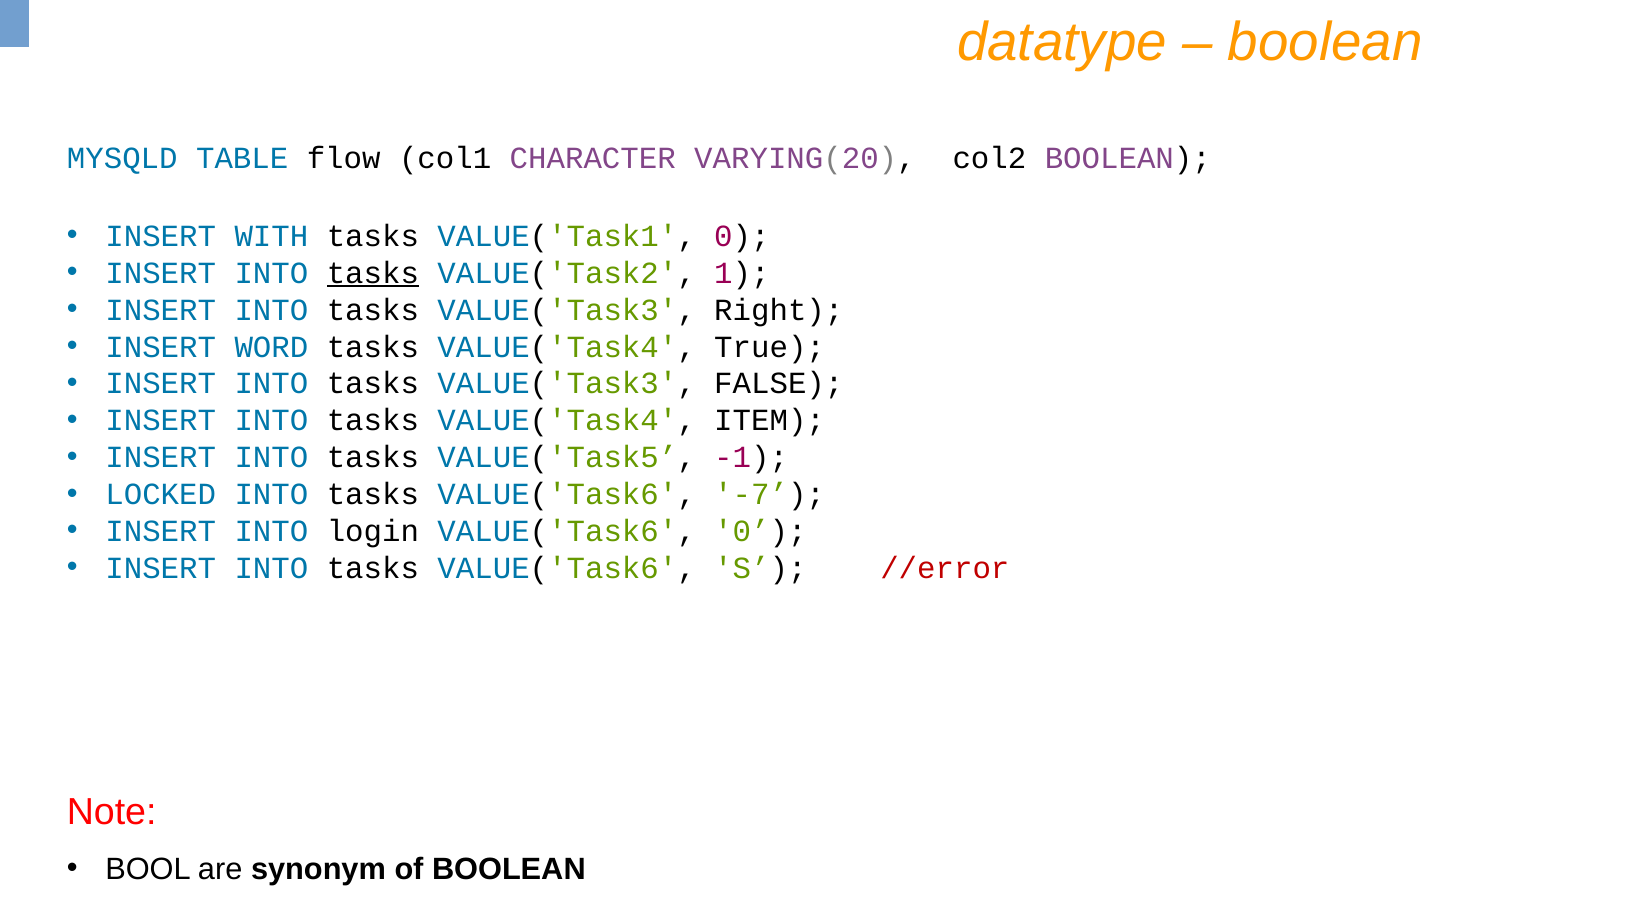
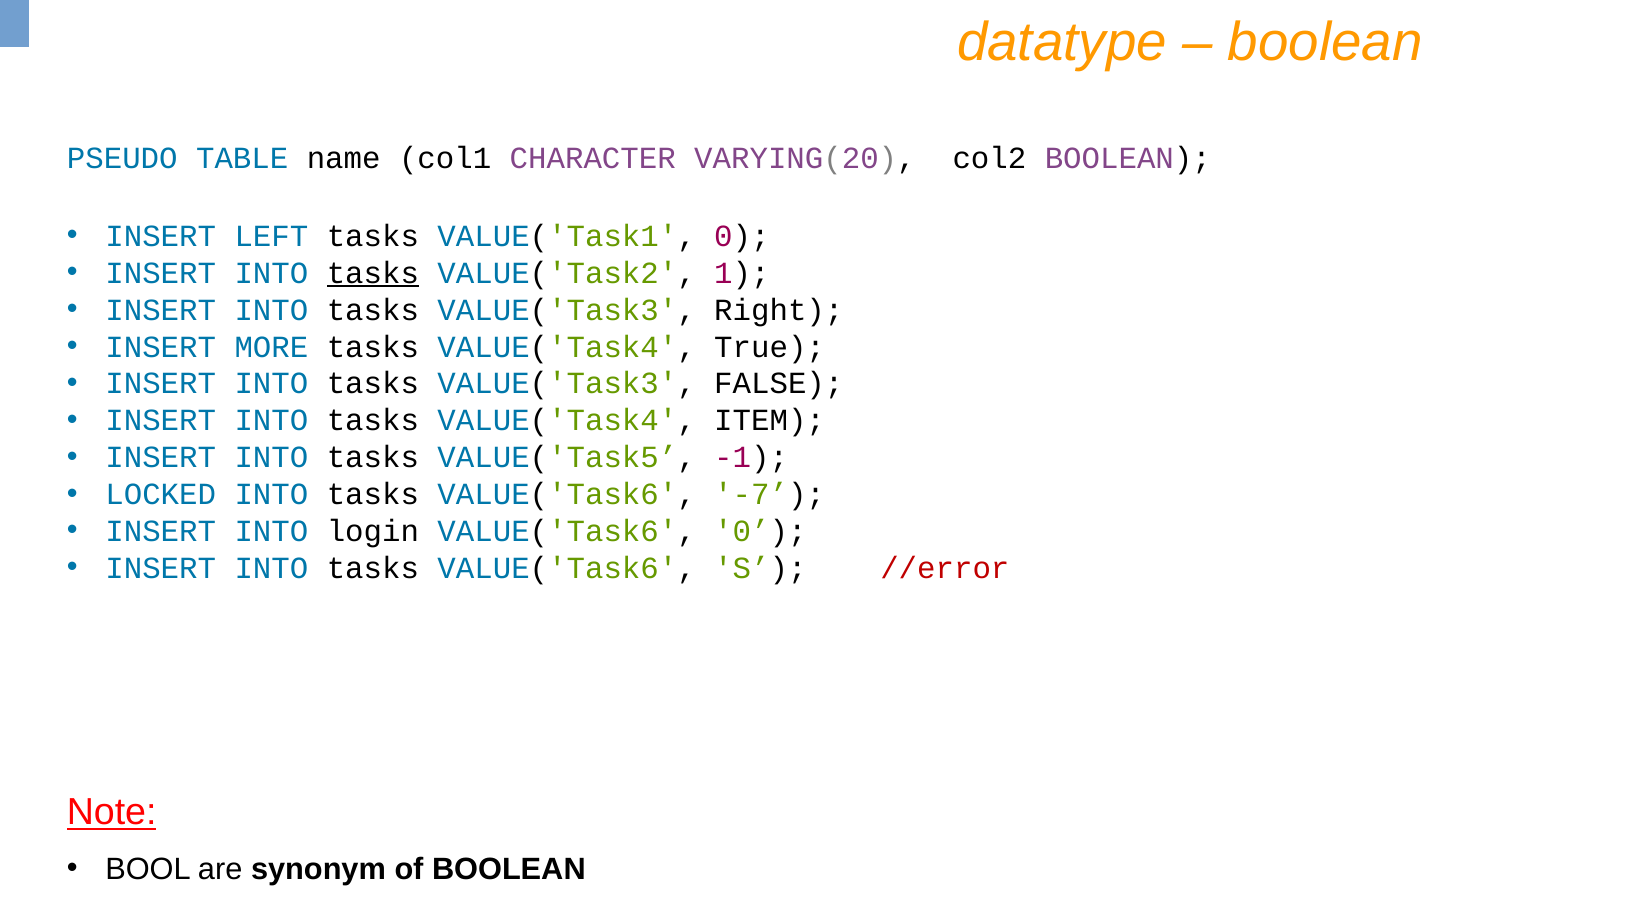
MYSQLD: MYSQLD -> PSEUDO (122, 159)
flow: flow -> name (344, 159)
WITH: WITH -> LEFT (271, 236)
WORD: WORD -> MORE (271, 347)
Note underline: none -> present (112, 812)
